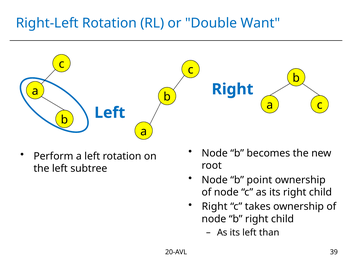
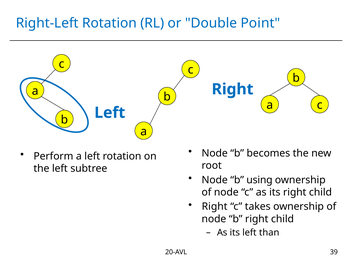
Want: Want -> Point (260, 23)
point: point -> using (259, 180)
